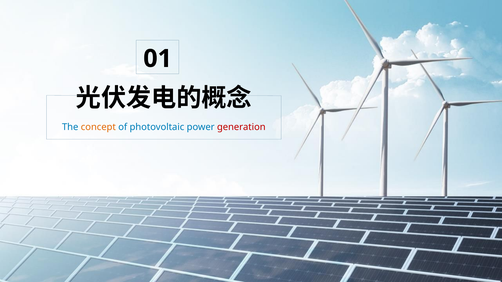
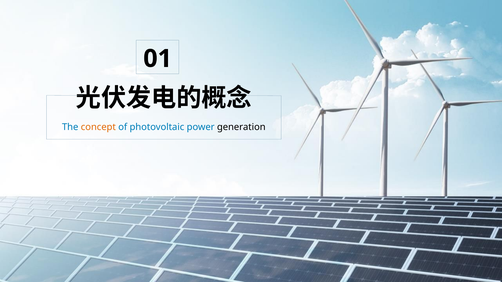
generation colour: red -> black (241, 127)
